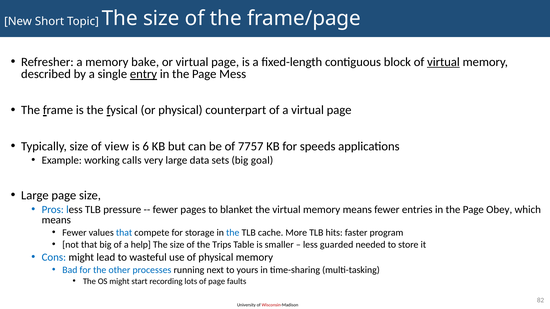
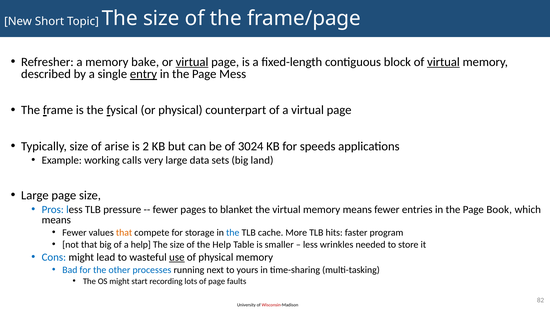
virtual underline: none -> present (192, 62)
view: view -> arise (117, 146)
6: 6 -> 2 (146, 146)
7757: 7757 -> 3024 (251, 146)
goal: goal -> land (262, 160)
Obey: Obey -> Book (499, 210)
that colour: blue -> orange (124, 233)
the Trips: Trips -> Help (222, 245)
guarded: guarded -> wrinkles (337, 245)
use underline: none -> present (177, 258)
